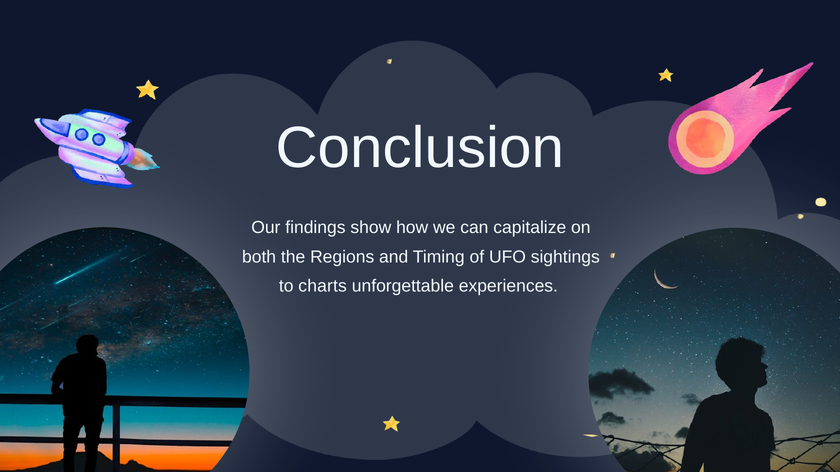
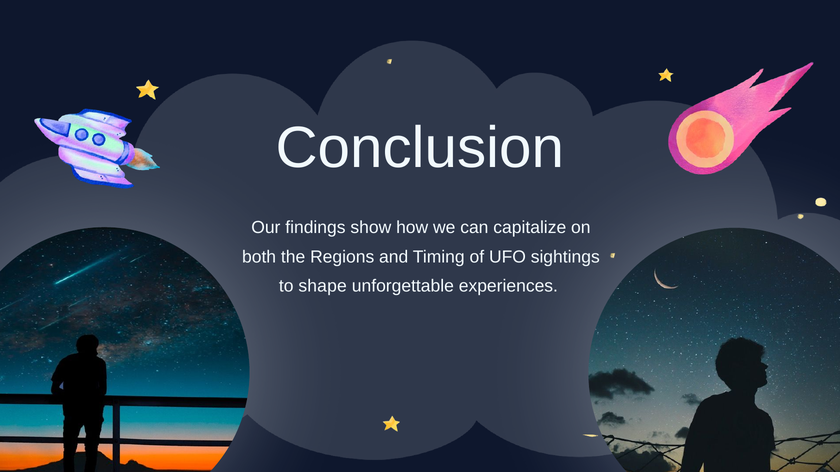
charts: charts -> shape (323, 286)
